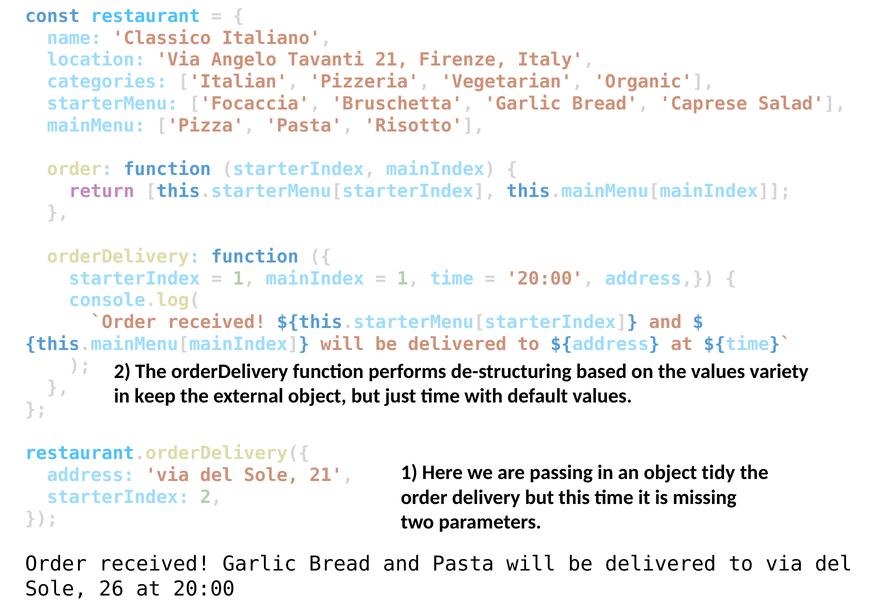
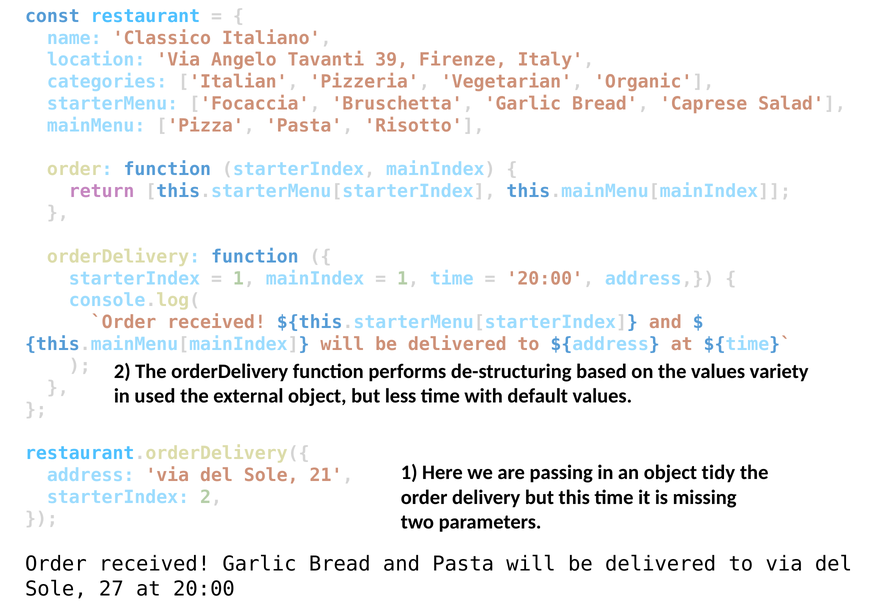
Tavanti 21: 21 -> 39 (392, 60)
keep: keep -> used (155, 396)
just: just -> less (401, 396)
26: 26 -> 27 (111, 589)
